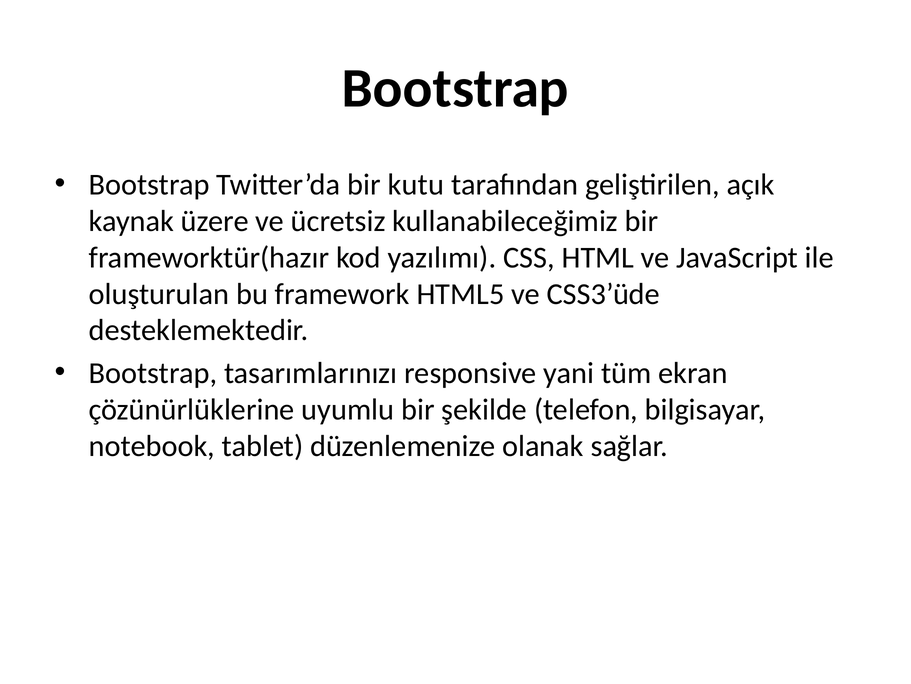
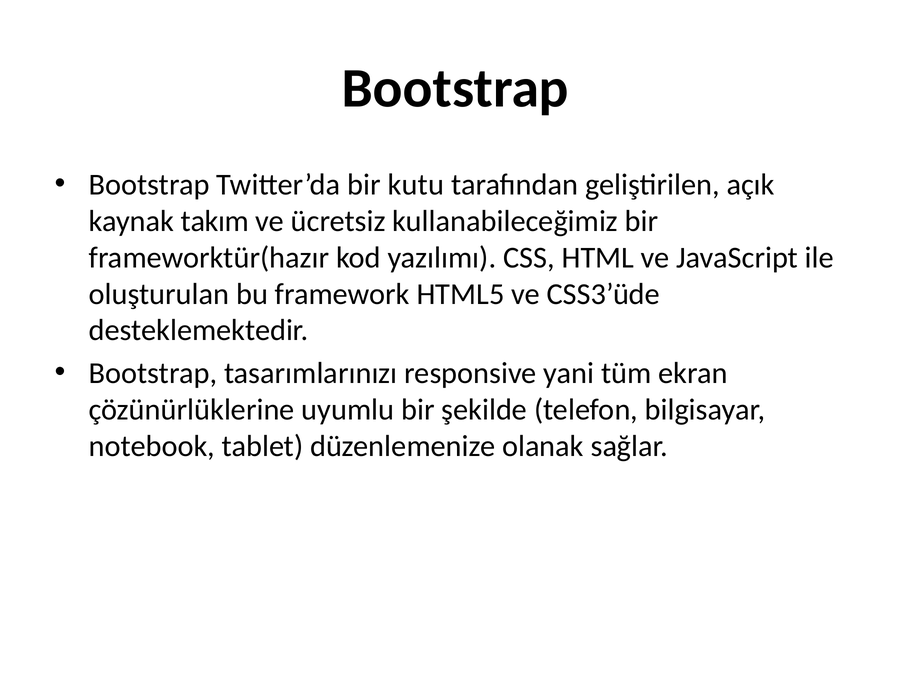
üzere: üzere -> takım (215, 221)
